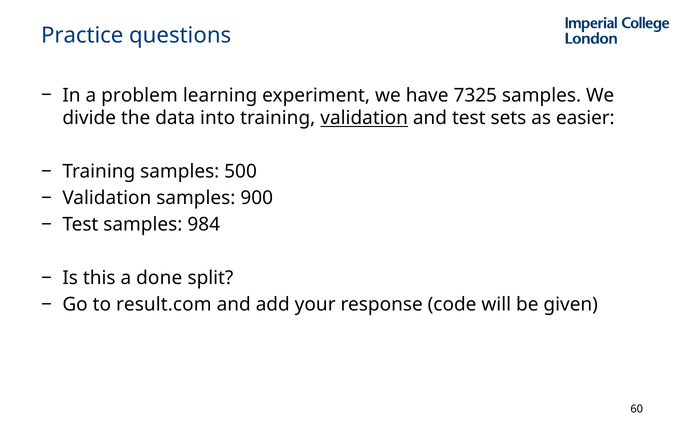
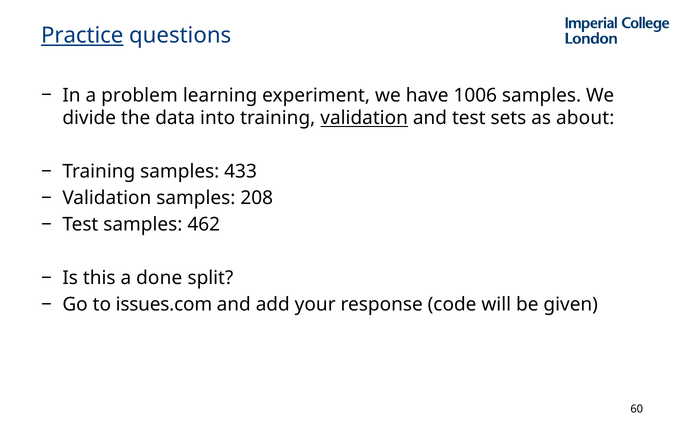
Practice underline: none -> present (82, 35)
7325: 7325 -> 1006 (475, 95)
easier: easier -> about (585, 118)
500: 500 -> 433 (241, 171)
900: 900 -> 208 (257, 198)
984: 984 -> 462 (204, 224)
result.com: result.com -> issues.com (164, 304)
